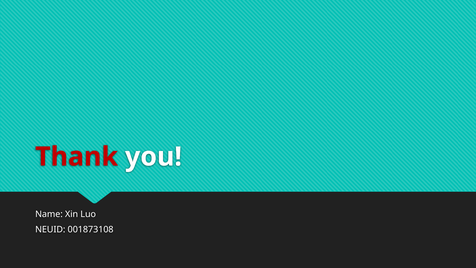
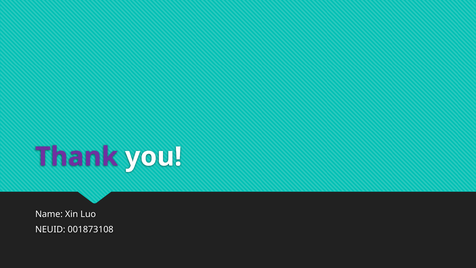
Thank colour: red -> purple (77, 157)
